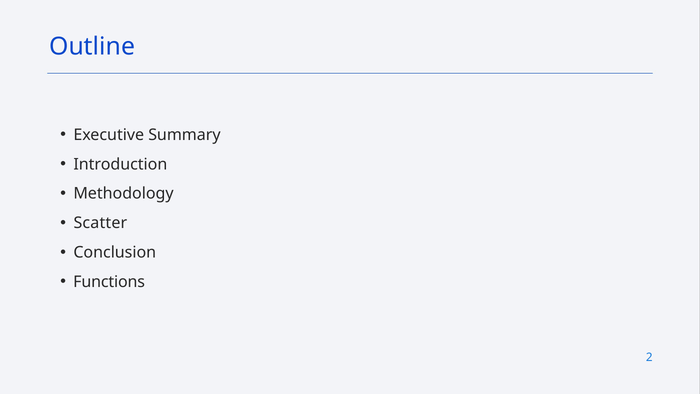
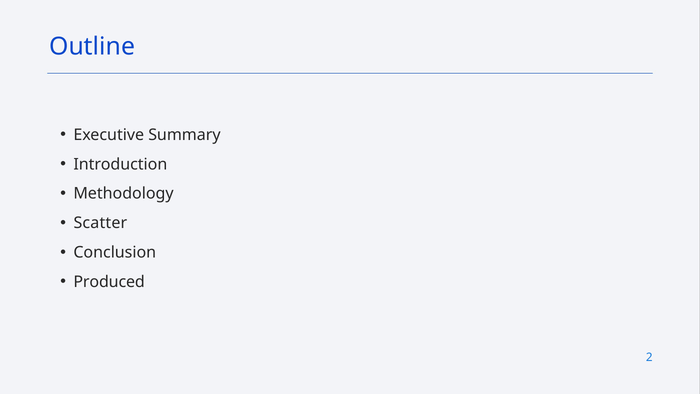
Functions: Functions -> Produced (109, 282)
